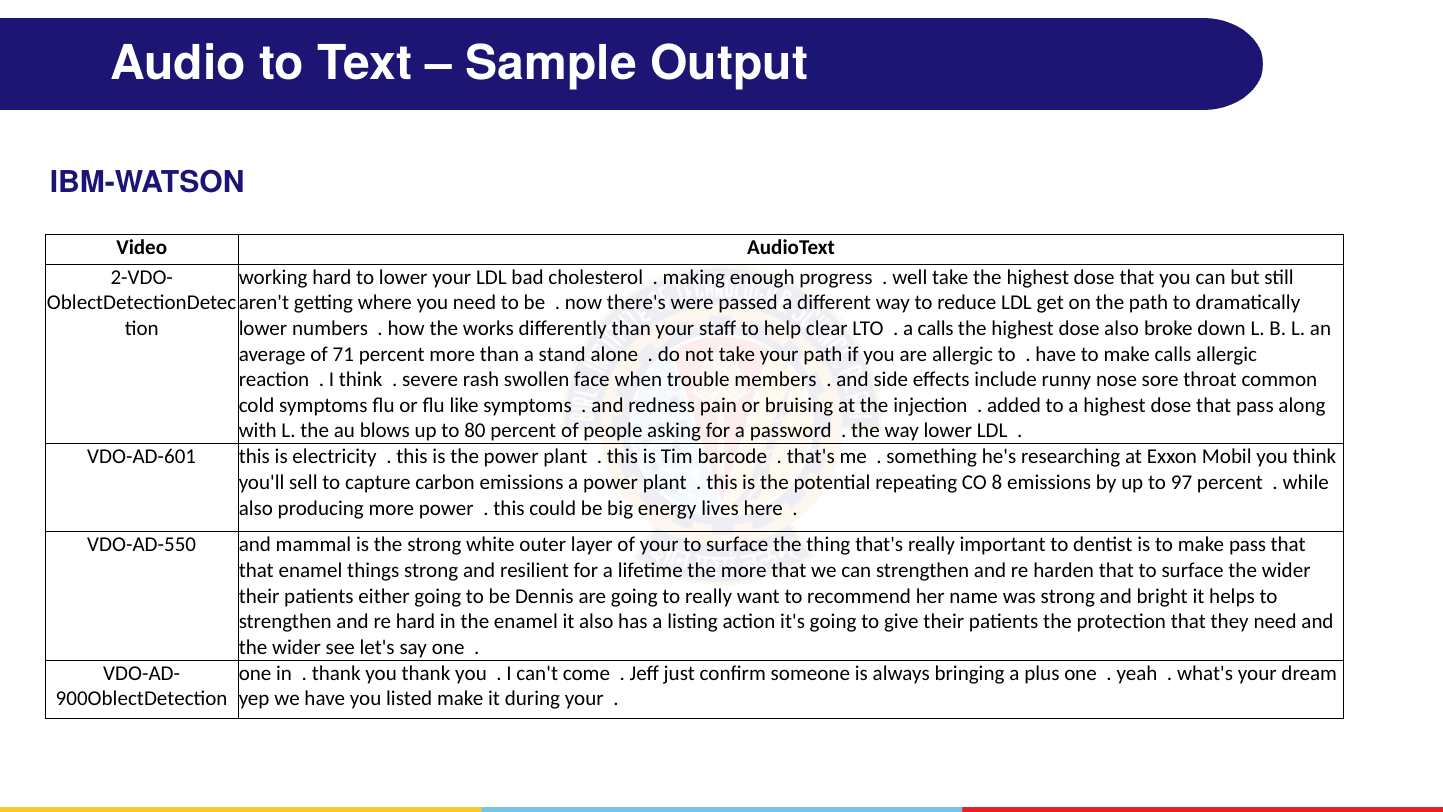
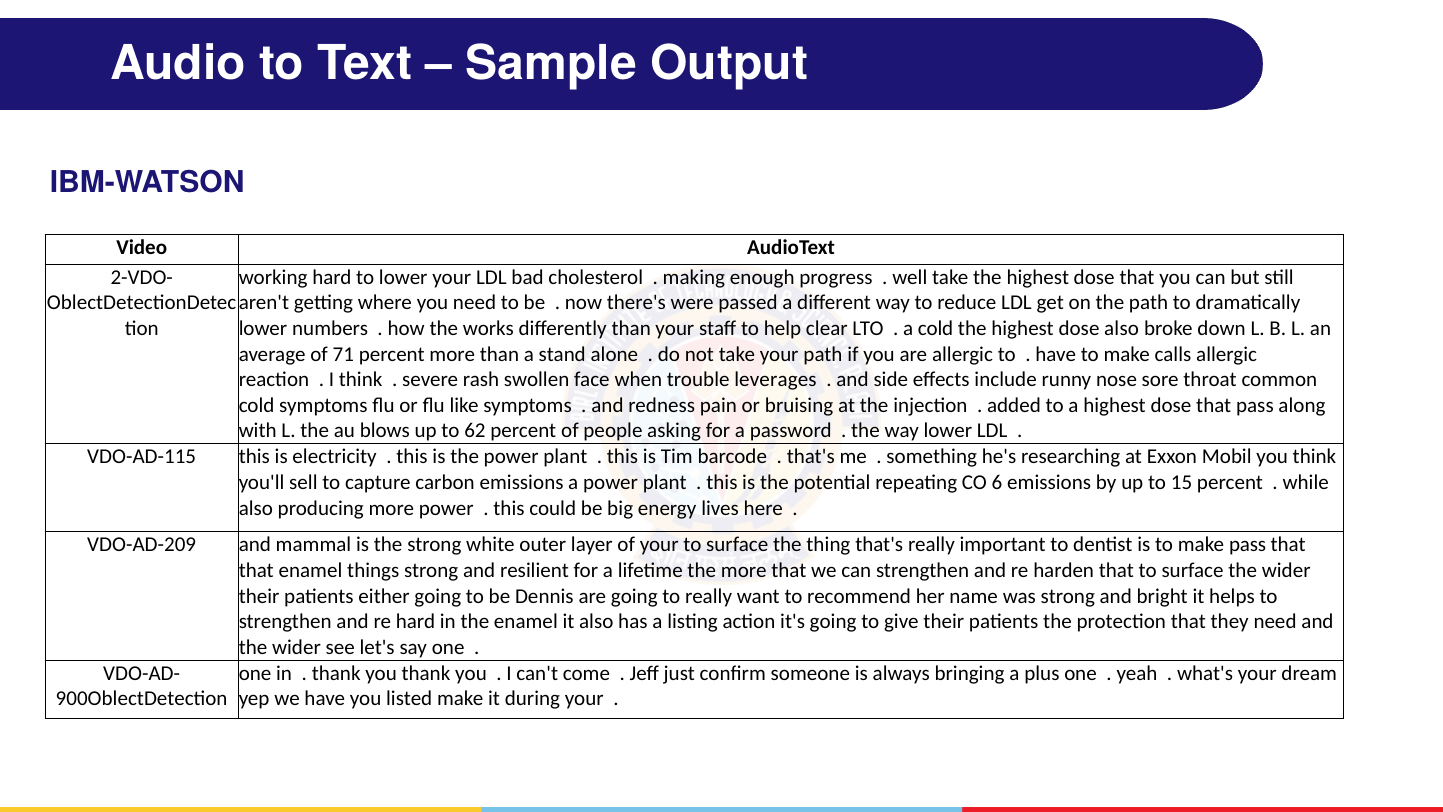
a calls: calls -> cold (936, 328)
members: members -> leverages (775, 380)
80: 80 -> 62 (475, 431)
VDO-AD-601: VDO-AD-601 -> VDO-AD-115 (142, 457)
8: 8 -> 6 (997, 482)
97: 97 -> 15 (1182, 482)
VDO-AD-550: VDO-AD-550 -> VDO-AD-209 (142, 545)
